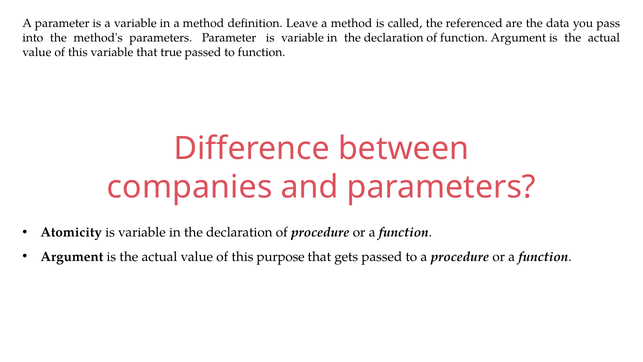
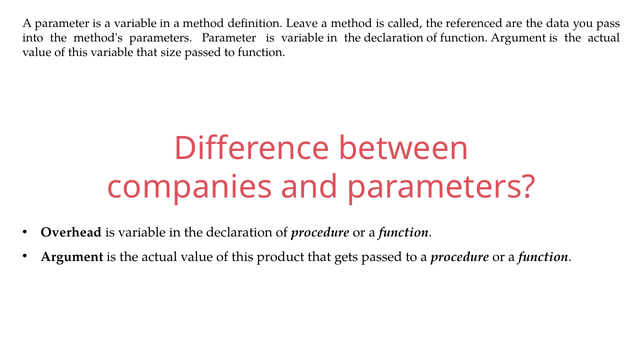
true: true -> size (171, 52)
Atomicity: Atomicity -> Overhead (71, 232)
purpose: purpose -> product (280, 256)
